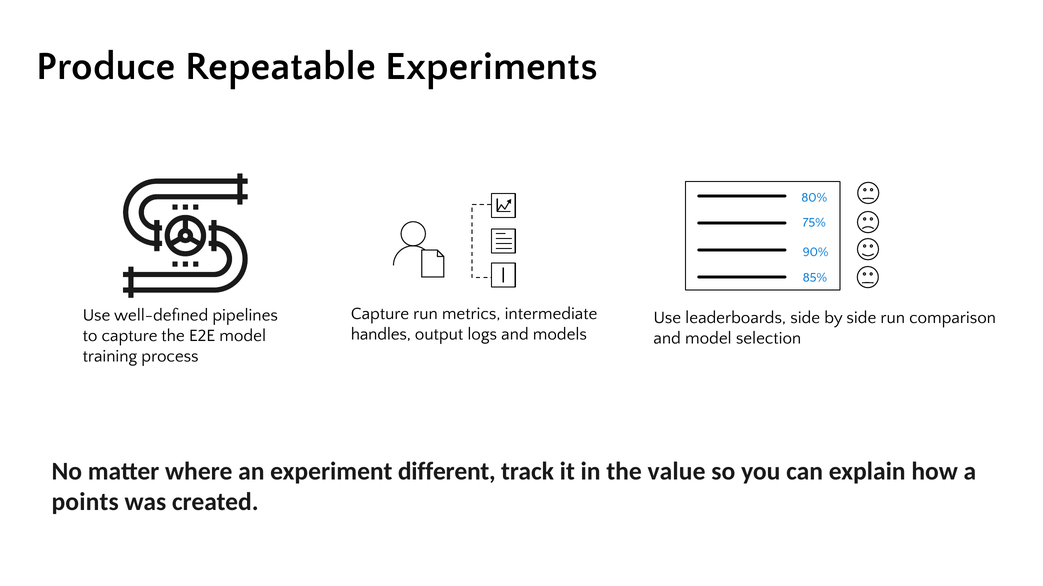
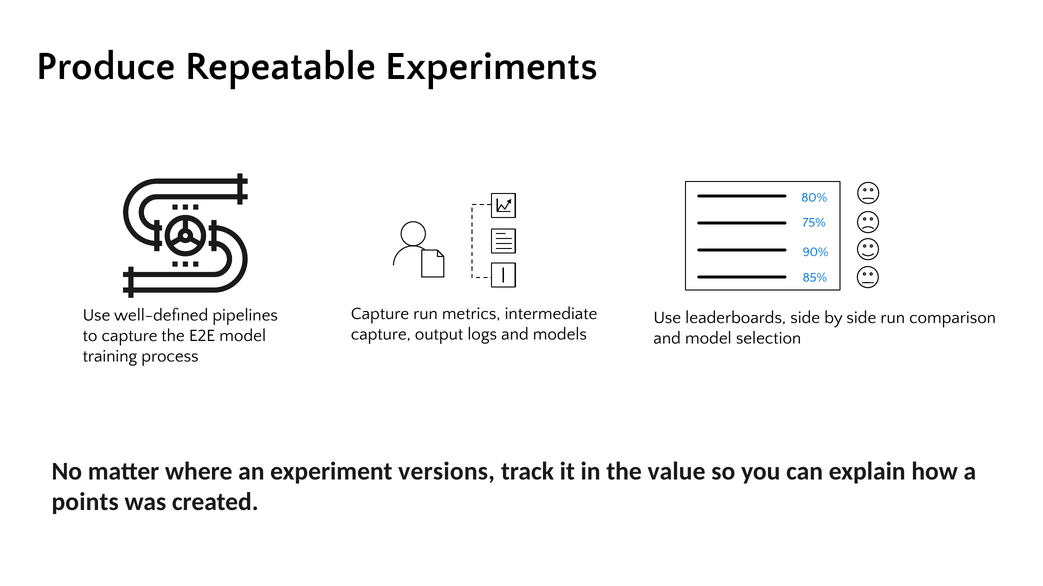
handles: handles -> capture (381, 334)
different: different -> versions (447, 472)
